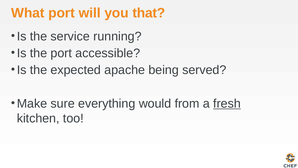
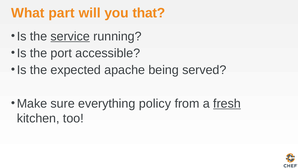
What port: port -> part (62, 13)
service underline: none -> present (70, 36)
would: would -> policy (155, 103)
